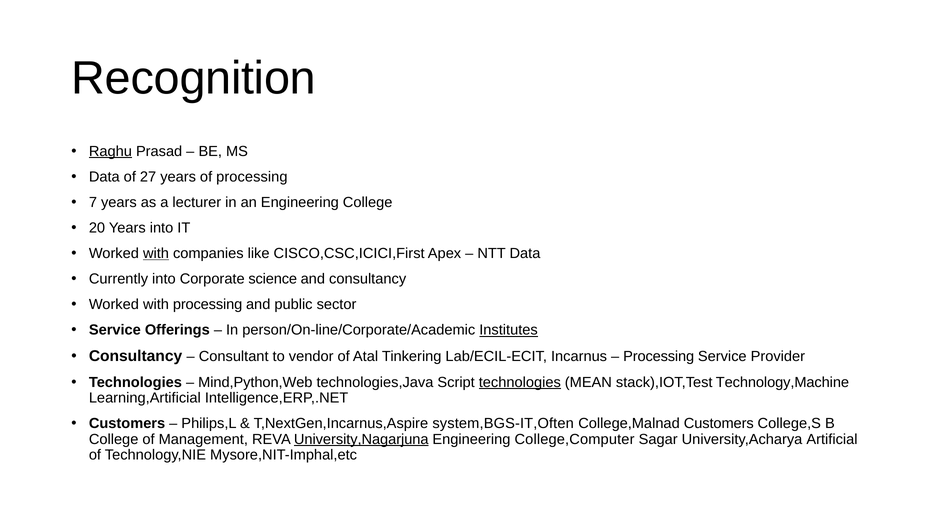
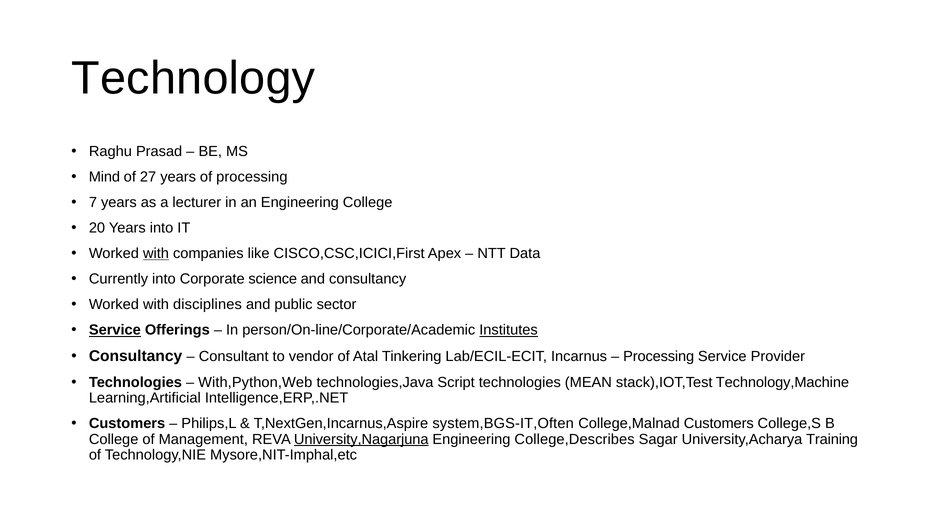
Recognition: Recognition -> Technology (193, 79)
Raghu underline: present -> none (110, 151)
Data: Data -> Mind (104, 177)
with processing: processing -> disciplines (207, 305)
Service underline: none -> present (115, 330)
Mind,Python,Web: Mind,Python,Web -> With,Python,Web (255, 383)
technologies underline: present -> none (520, 383)
College,Computer: College,Computer -> College,Describes (575, 440)
Artificial: Artificial -> Training (832, 440)
